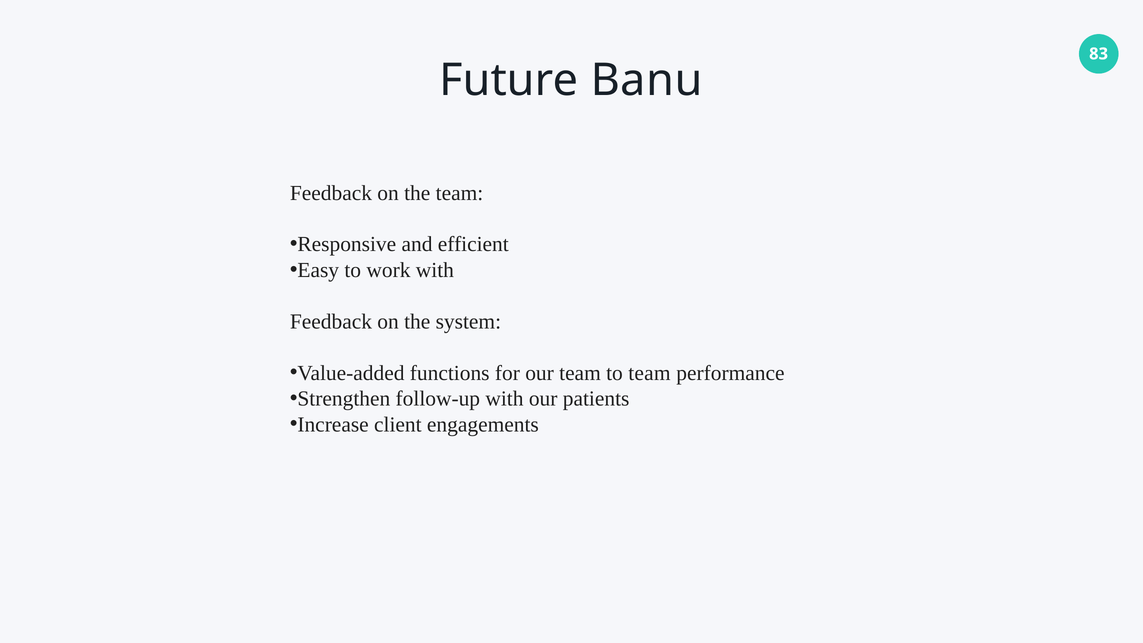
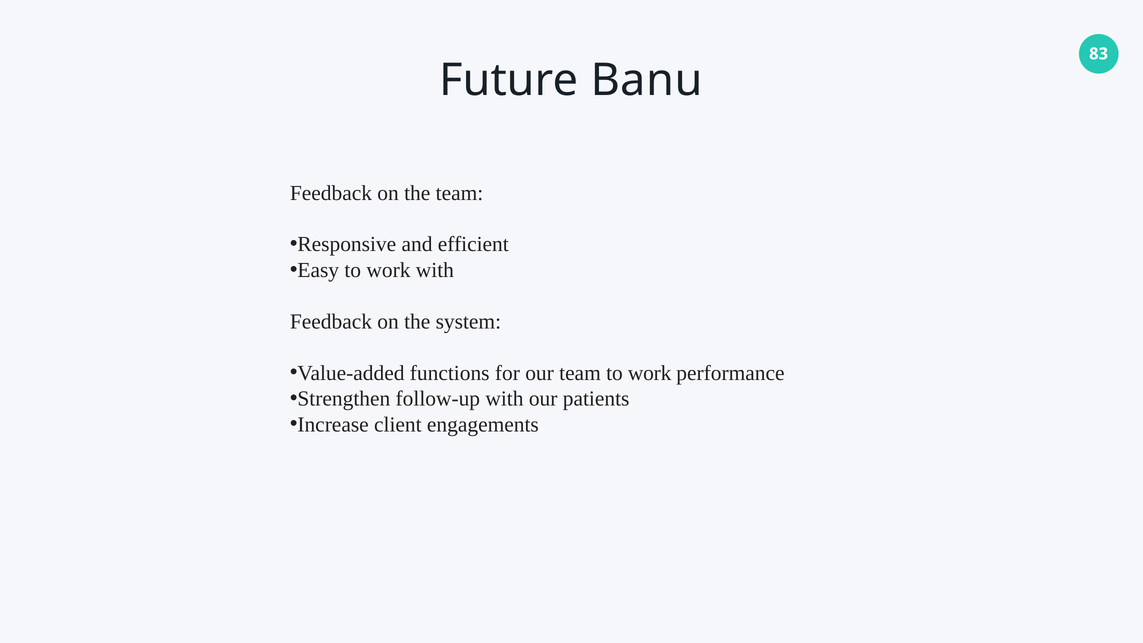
team to team: team -> work (650, 373)
